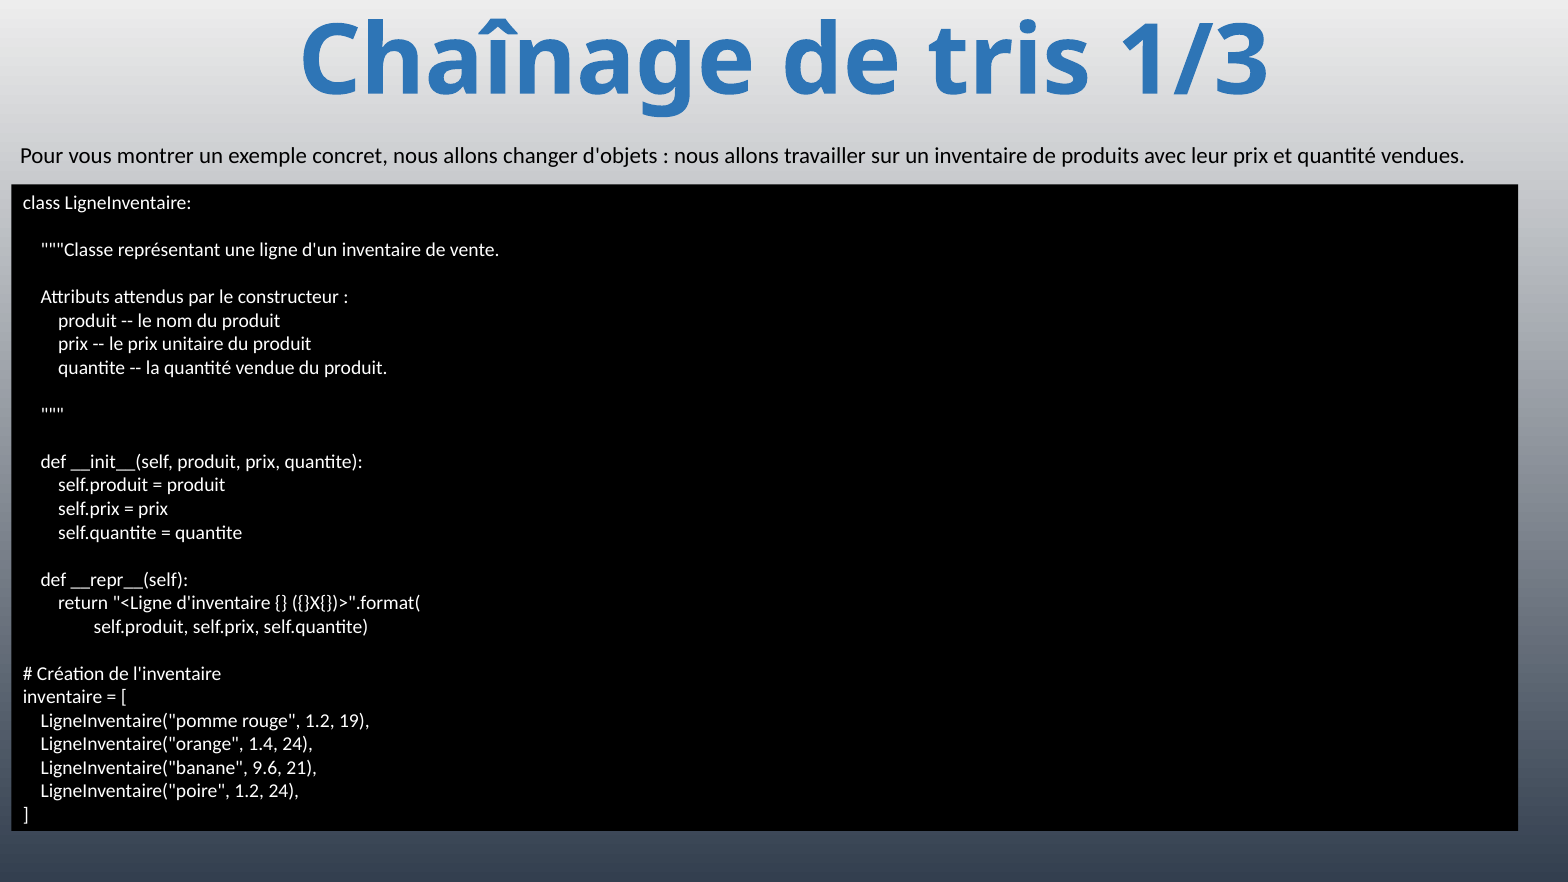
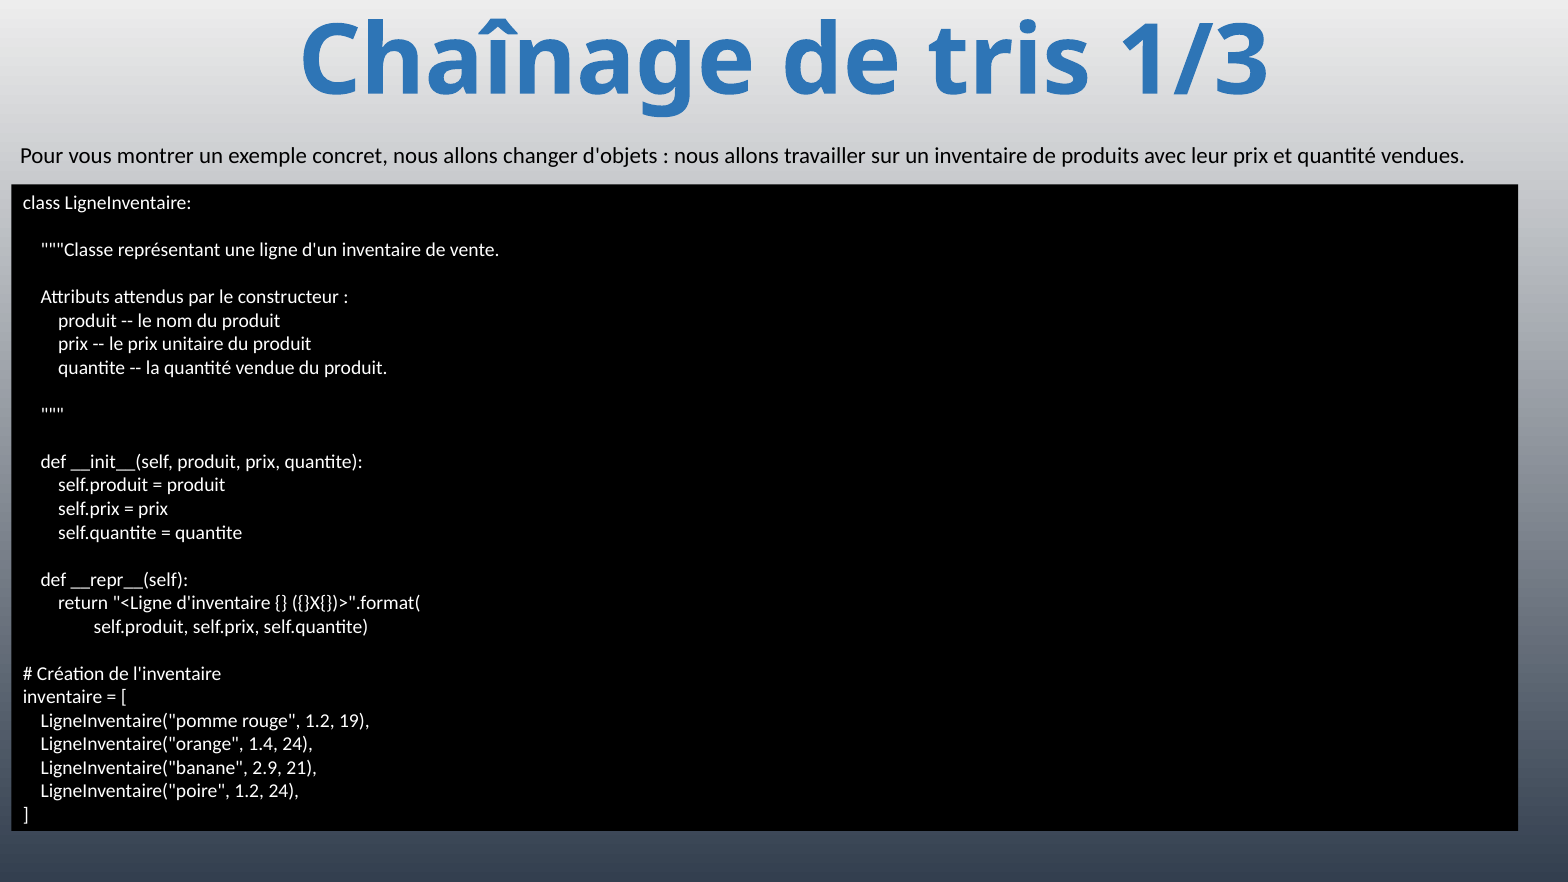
9.6: 9.6 -> 2.9 (267, 768)
